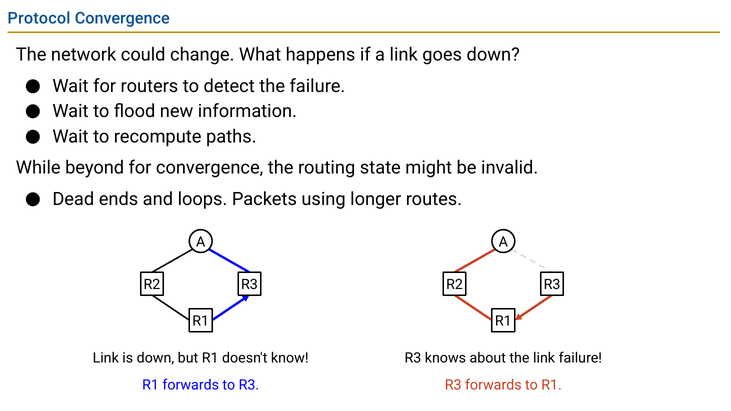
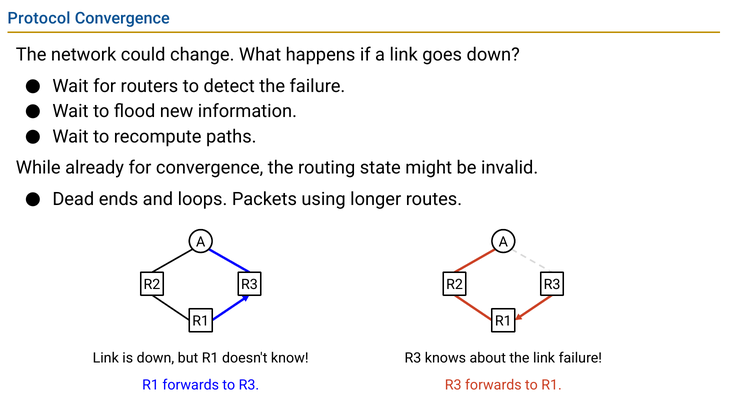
beyond: beyond -> already (95, 168)
